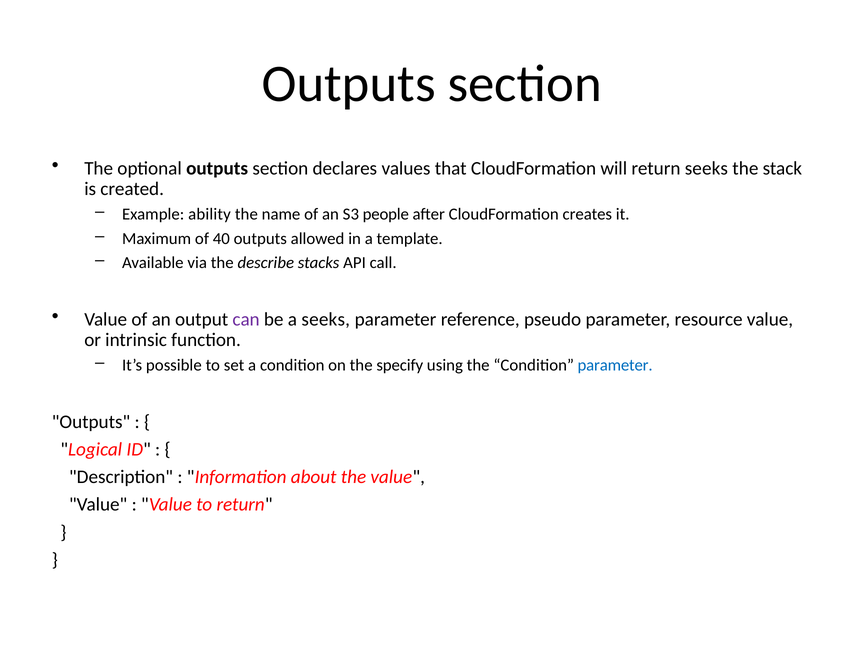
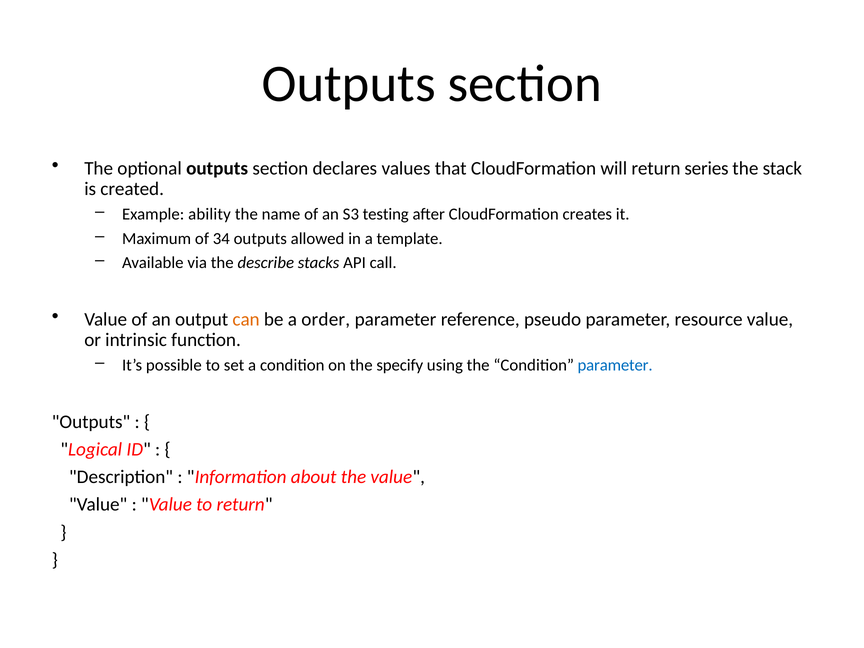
return seeks: seeks -> series (707, 168)
people: people -> testing (386, 214)
40: 40 -> 34 (221, 238)
can colour: purple -> orange (246, 319)
a seeks: seeks -> order (326, 319)
